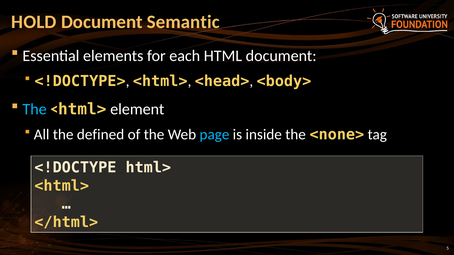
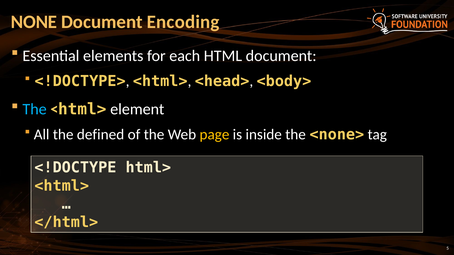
HOLD: HOLD -> NONE (34, 22)
Semantic: Semantic -> Encoding (183, 22)
page colour: light blue -> yellow (214, 135)
